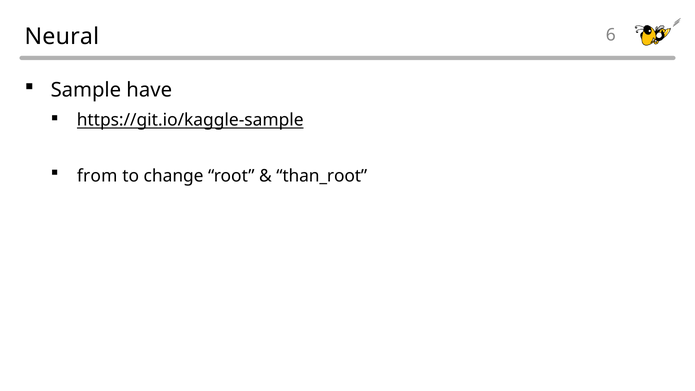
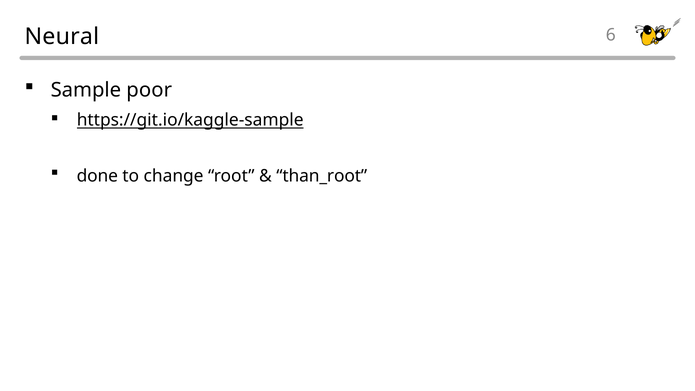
have: have -> poor (149, 90)
from: from -> done (97, 176)
